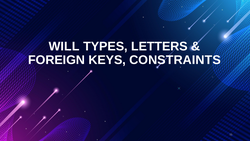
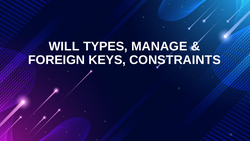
LETTERS: LETTERS -> MANAGE (159, 46)
